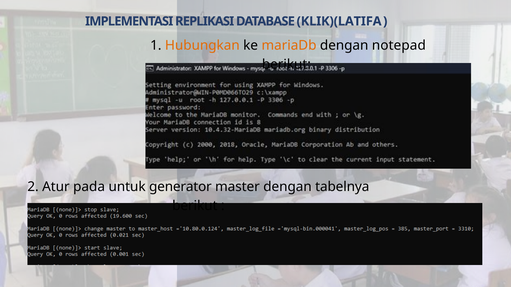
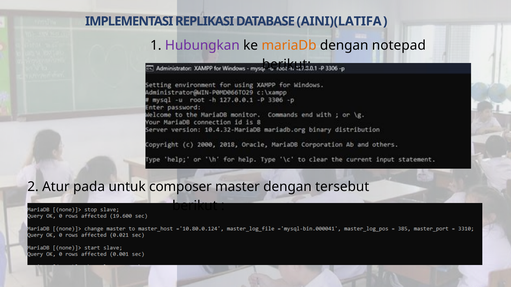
KLIK)(LATIFA: KLIK)(LATIFA -> AINI)(LATIFA (339, 21)
Hubungkan colour: orange -> purple (202, 45)
generator: generator -> composer (180, 187)
tabelnya: tabelnya -> tersebut (342, 187)
